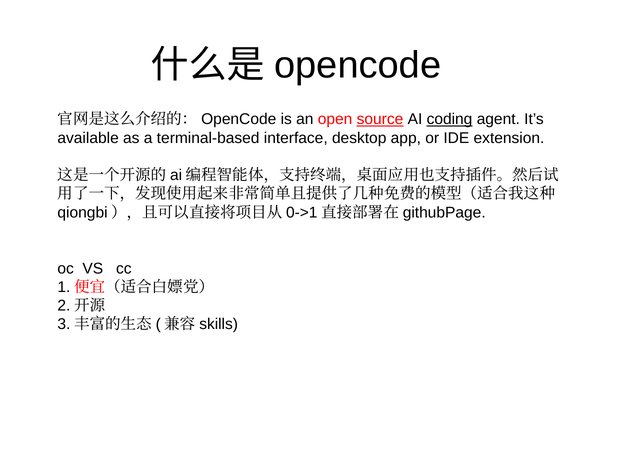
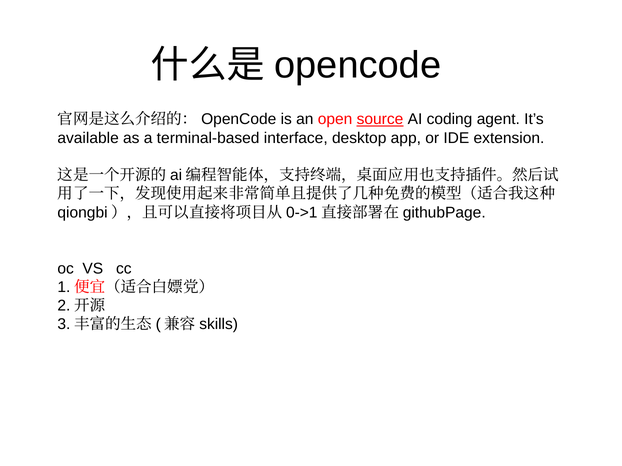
coding underline: present -> none (450, 119)
